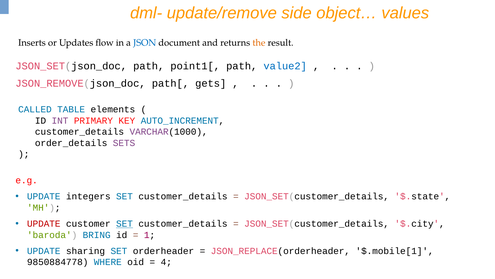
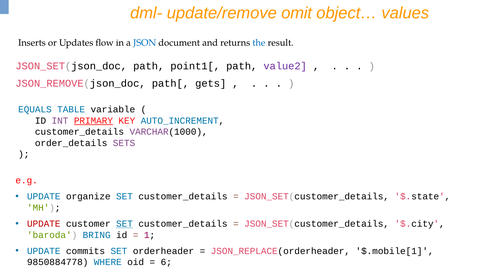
side: side -> omit (297, 13)
the colour: orange -> blue (259, 43)
value2 colour: blue -> purple (285, 66)
CALLED: CALLED -> EQUALS (35, 109)
elements: elements -> variable (113, 109)
PRIMARY underline: none -> present (93, 120)
integers: integers -> organize (88, 196)
sharing: sharing -> commits (86, 251)
4: 4 -> 6 (166, 262)
